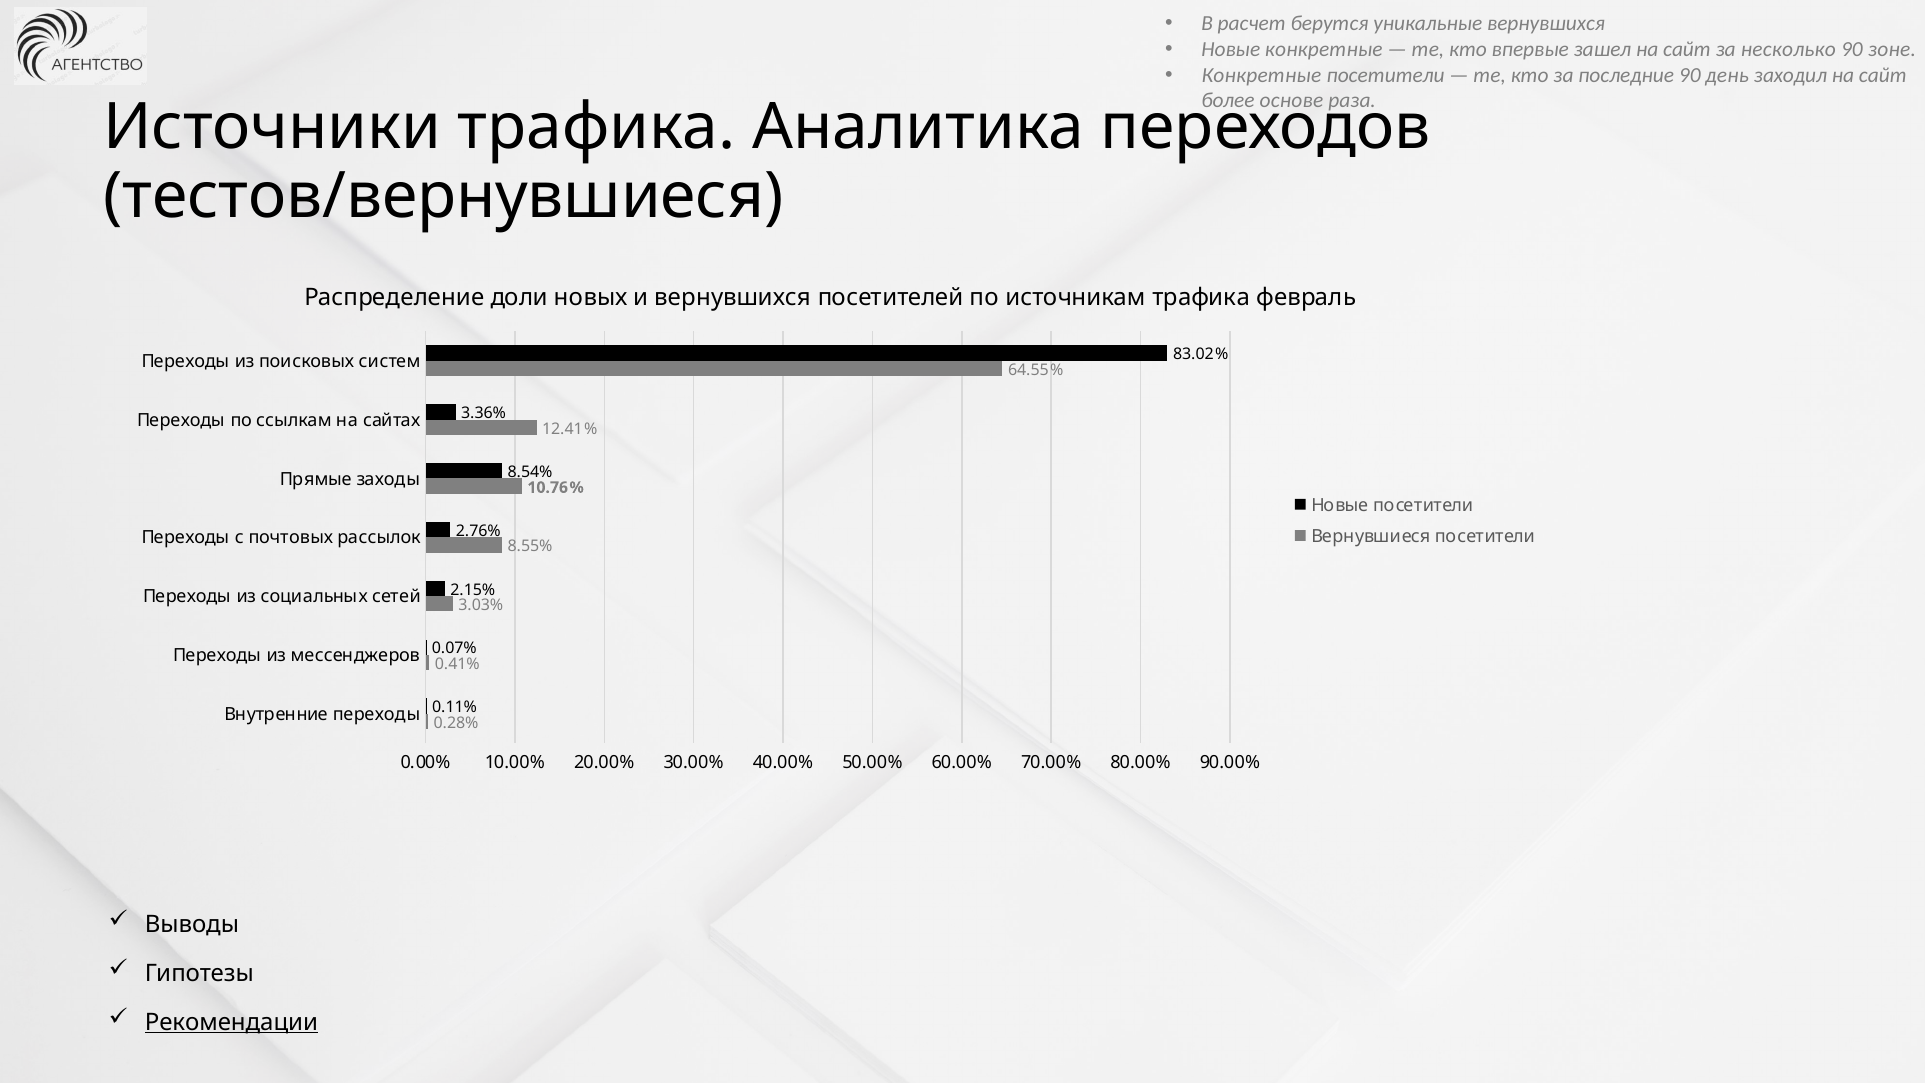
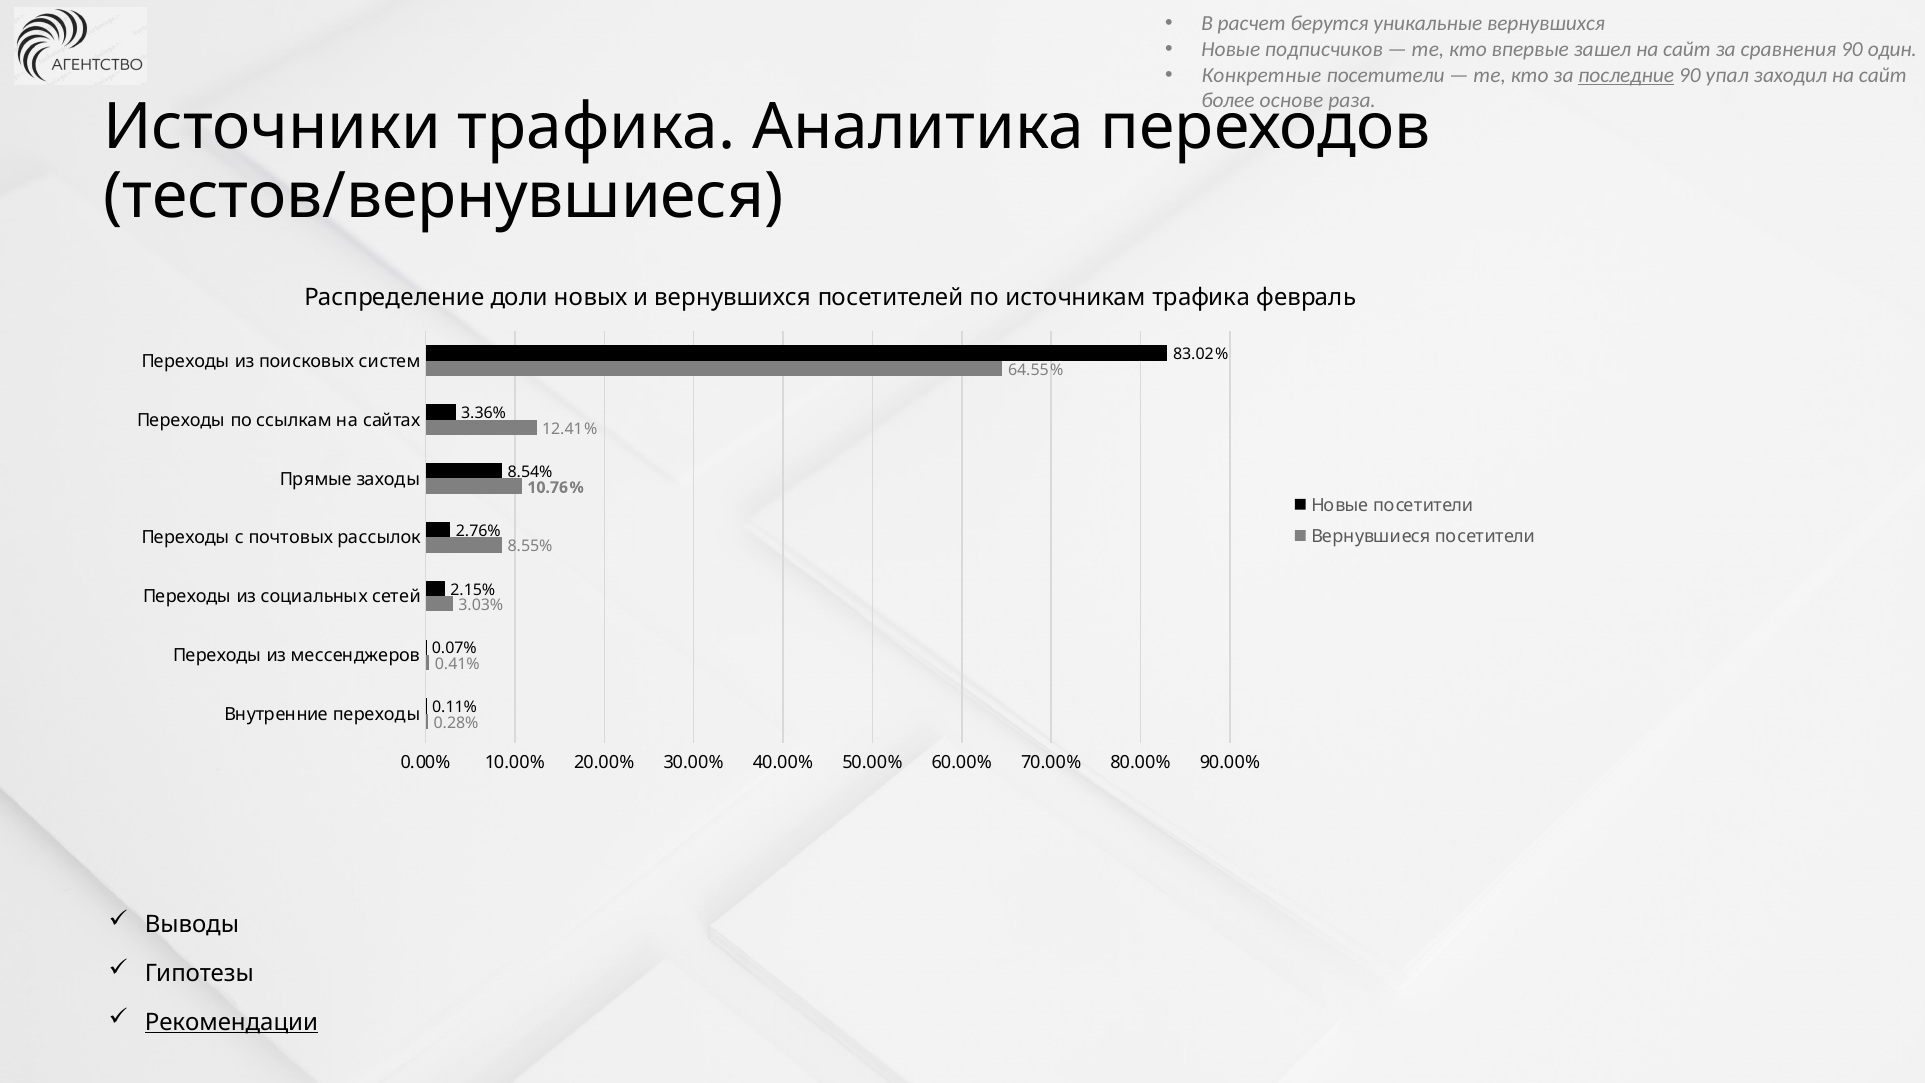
Новые конкретные: конкретные -> подписчиков (1324, 50)
несколько: несколько -> сравнения (1788, 50)
зоне: зоне -> один (1892, 50)
последние underline: none -> present (1626, 75)
день: день -> упал (1727, 75)
